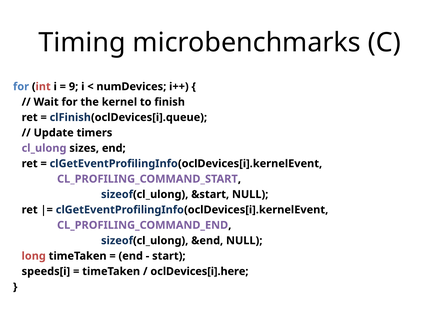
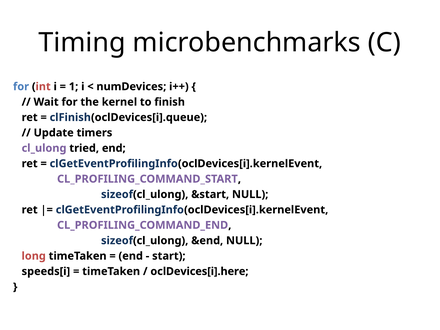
9: 9 -> 1 (74, 87)
sizes: sizes -> tried (84, 148)
